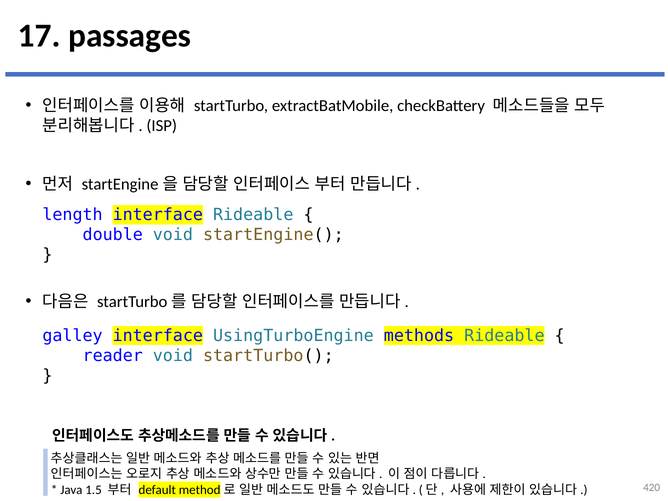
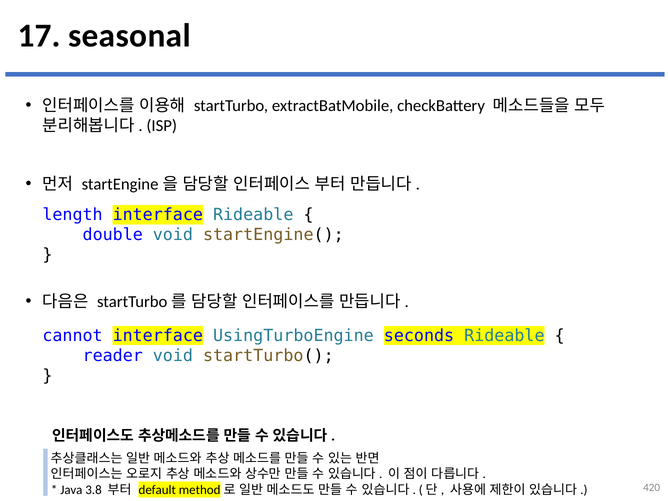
passages: passages -> seasonal (129, 36)
galley: galley -> cannot (73, 336)
methods: methods -> seconds (419, 336)
1.5: 1.5 -> 3.8 (94, 490)
